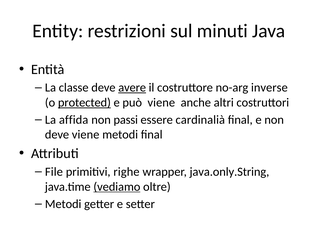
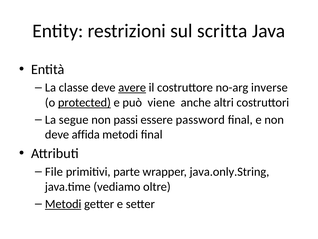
minuti: minuti -> scritta (222, 31)
affida: affida -> segue (74, 120)
cardinalià: cardinalià -> password (200, 120)
deve viene: viene -> affida (86, 134)
righe: righe -> parte (127, 171)
vediamo underline: present -> none (117, 186)
Metodi underline: none -> present (63, 204)
